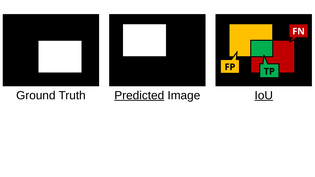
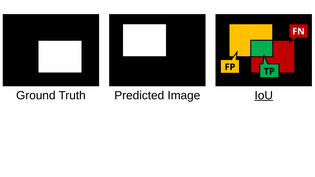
Predicted underline: present -> none (139, 95)
